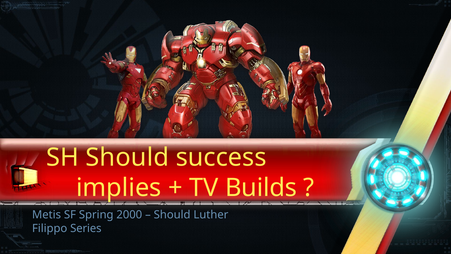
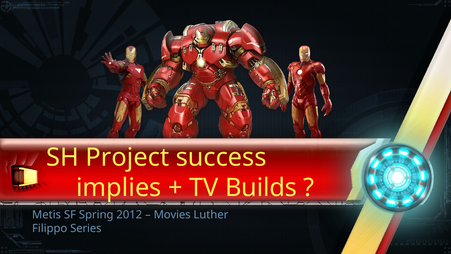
SH Should: Should -> Project (127, 157)
2000: 2000 -> 2012 (129, 215)
Should: Should -> Movies (172, 215)
